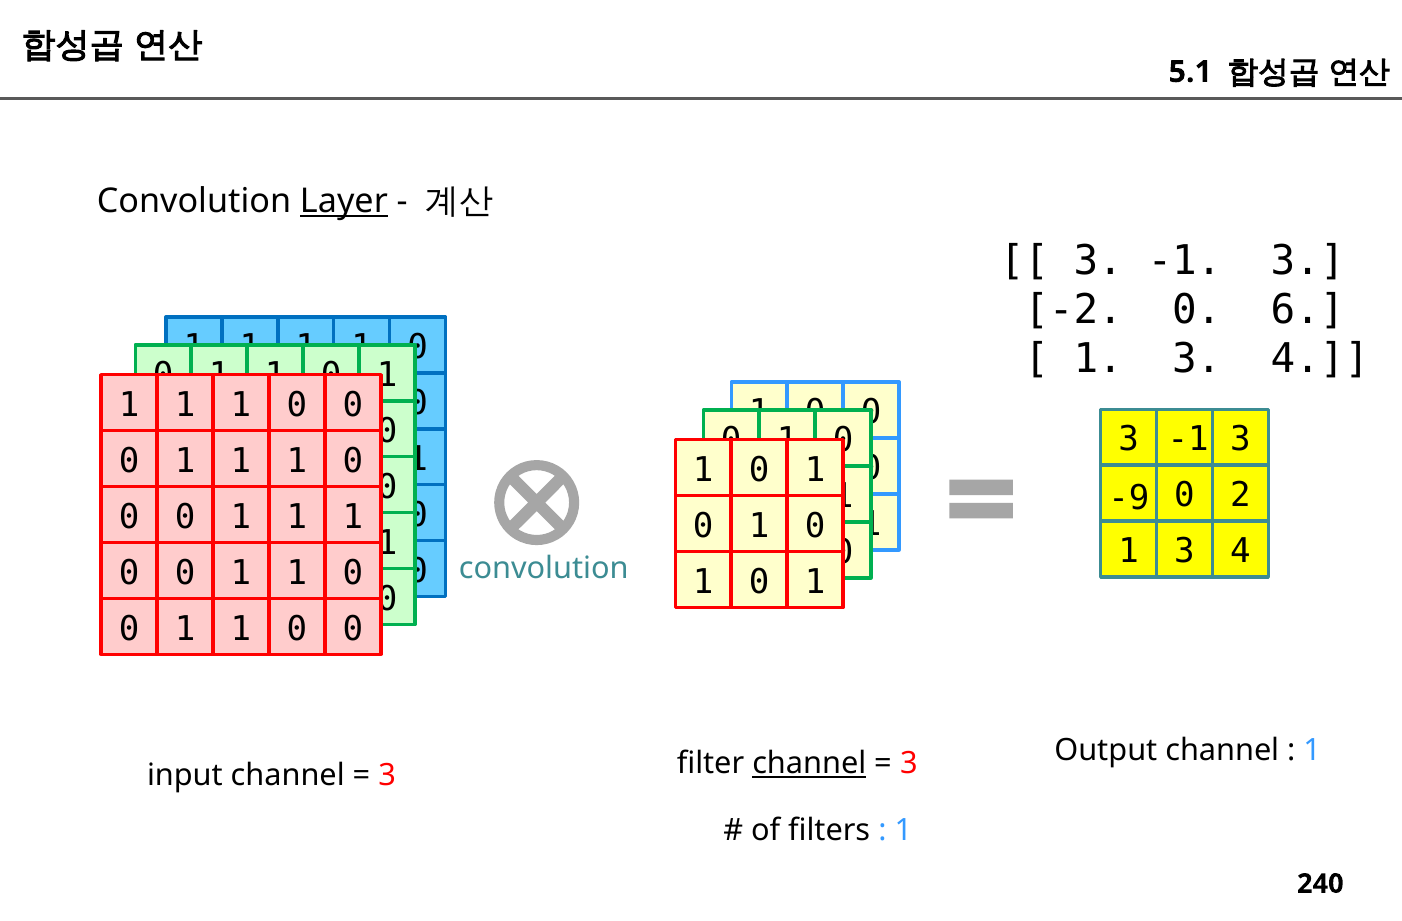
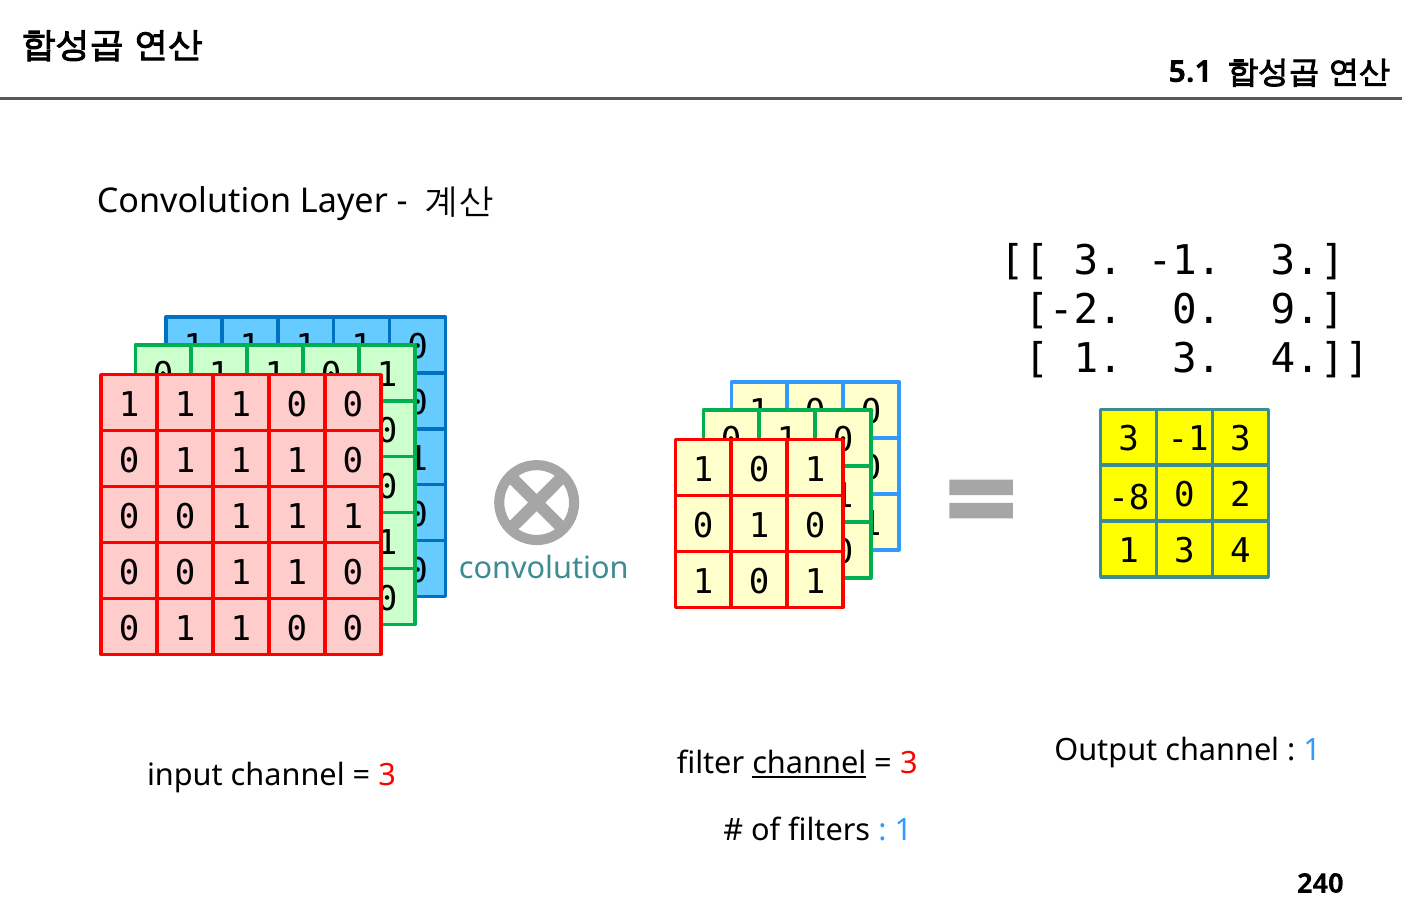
Layer underline: present -> none (344, 201)
6: 6 -> 9 (1308, 310)
-9: -9 -> -8 (1129, 498)
